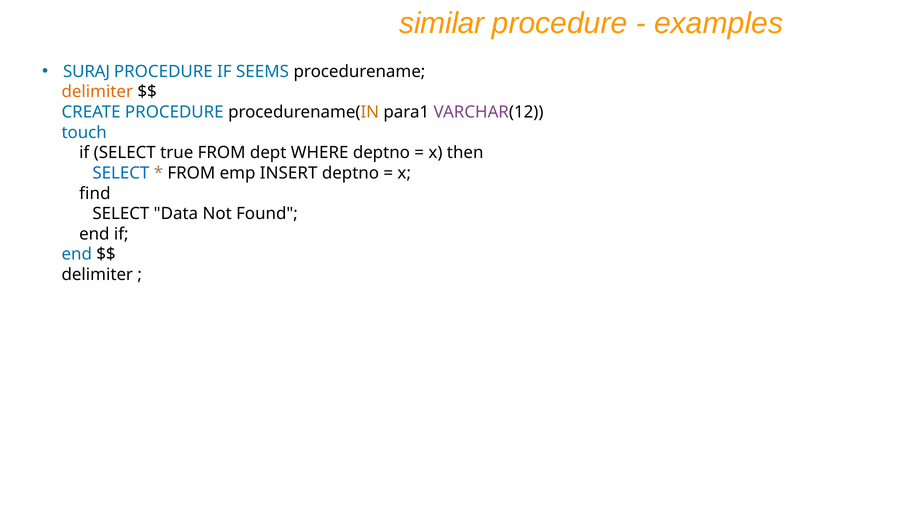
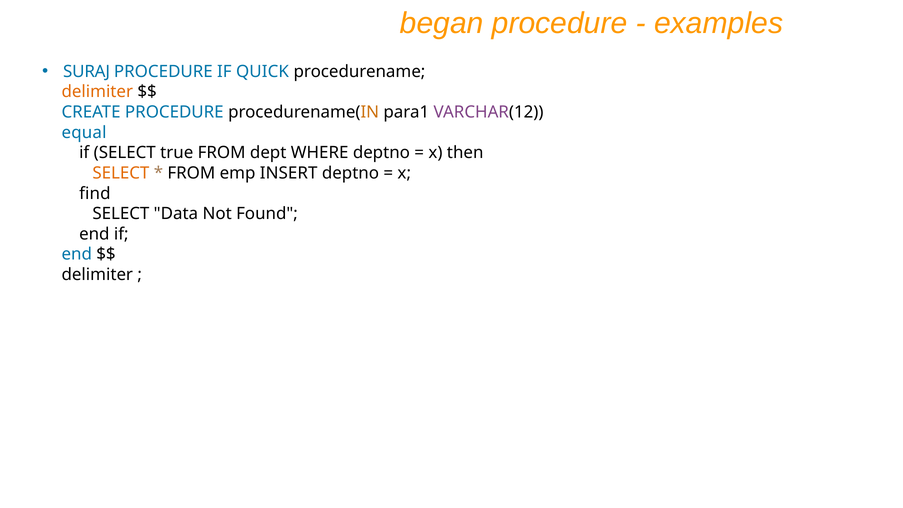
similar: similar -> began (442, 24)
SEEMS: SEEMS -> QUICK (262, 71)
touch: touch -> equal (84, 132)
SELECT colour: blue -> orange (121, 173)
